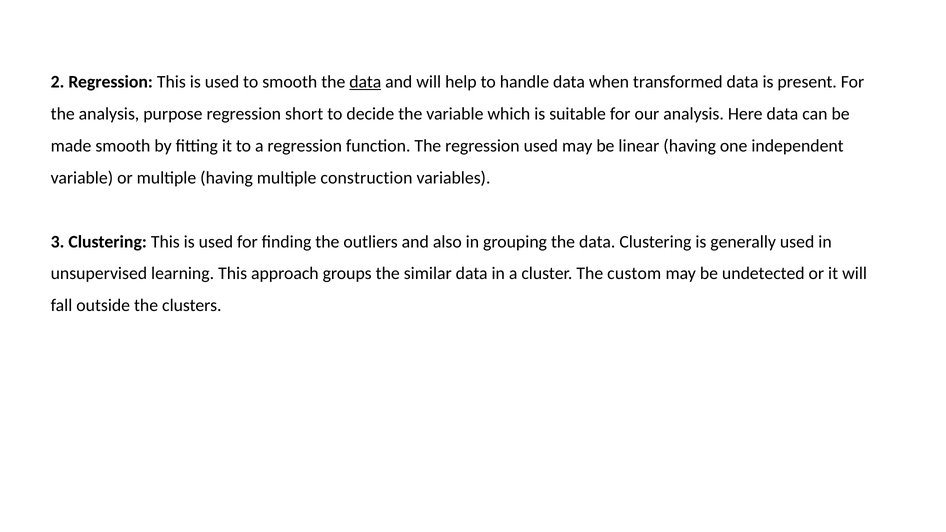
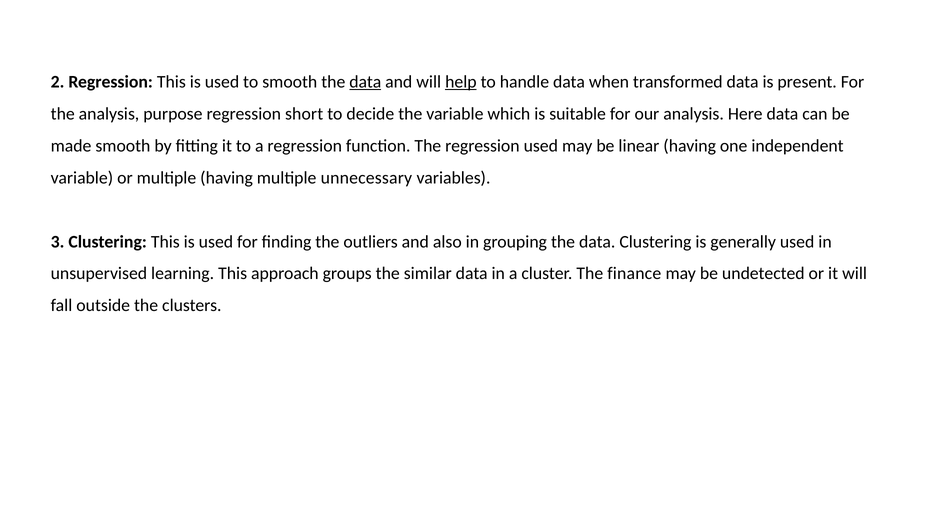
help underline: none -> present (461, 82)
construction: construction -> unnecessary (366, 178)
custom: custom -> finance (634, 274)
